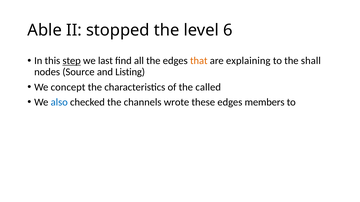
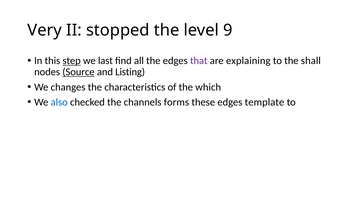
Able: Able -> Very (45, 30)
6: 6 -> 9 (228, 30)
that colour: orange -> purple (199, 61)
Source underline: none -> present (78, 72)
concept: concept -> changes (68, 87)
called: called -> which (208, 87)
wrote: wrote -> forms (176, 102)
members: members -> template (264, 102)
